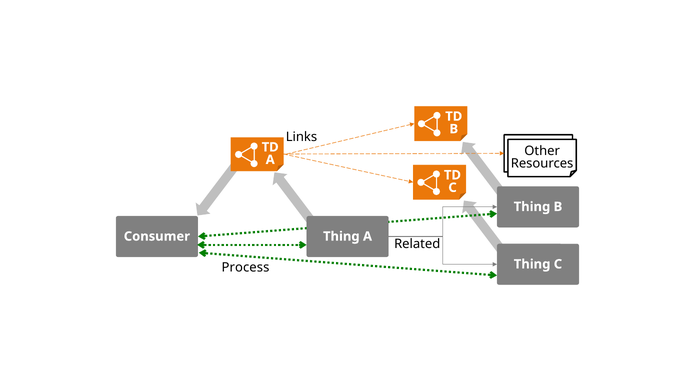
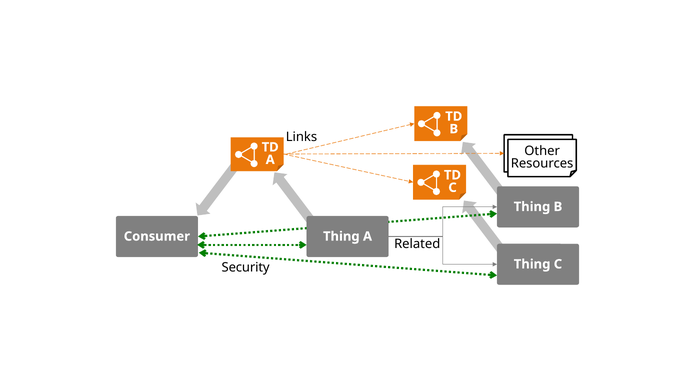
Process: Process -> Security (246, 267)
